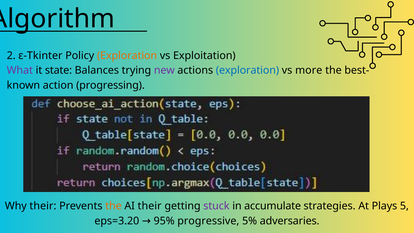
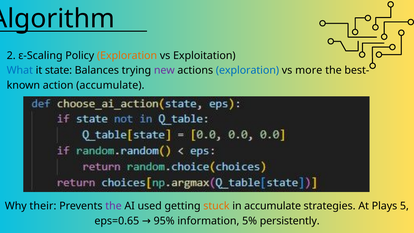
ε-Tkinter: ε-Tkinter -> ε-Scaling (40, 55)
What colour: purple -> blue (20, 70)
action progressing: progressing -> accumulate (110, 85)
the colour: orange -> purple (113, 206)
AI their: their -> used (150, 206)
stuck colour: purple -> orange (216, 206)
eps=3.20: eps=3.20 -> eps=0.65 (117, 221)
progressive: progressive -> information (208, 221)
adversaries: adversaries -> persistently (290, 221)
